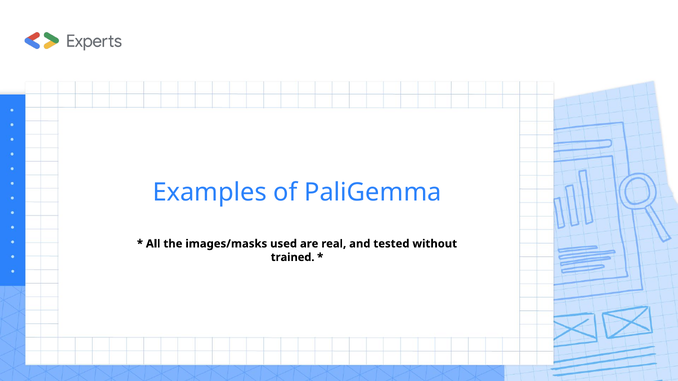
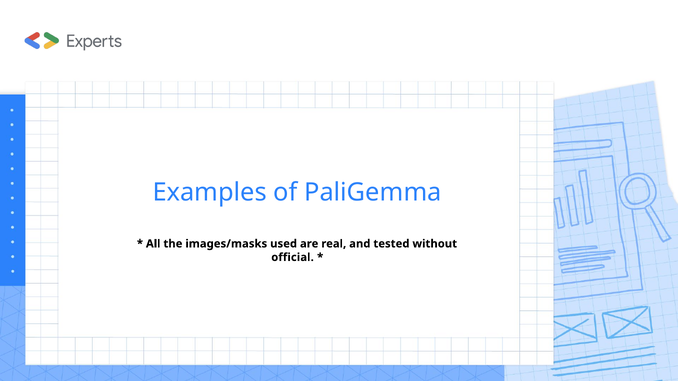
trained: trained -> official (293, 258)
